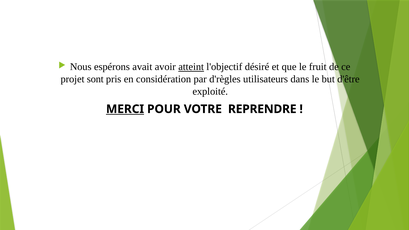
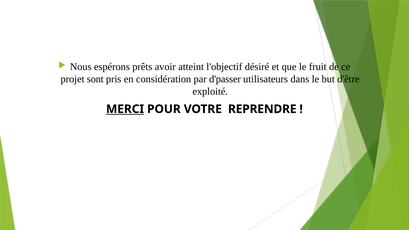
avait: avait -> prêts (142, 67)
atteint underline: present -> none (191, 67)
d'règles: d'règles -> d'passer (225, 79)
